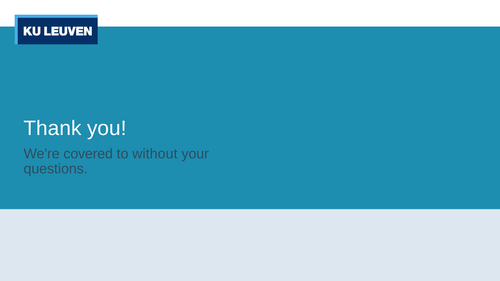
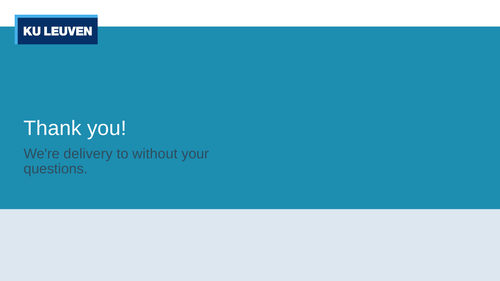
covered: covered -> delivery (88, 154)
